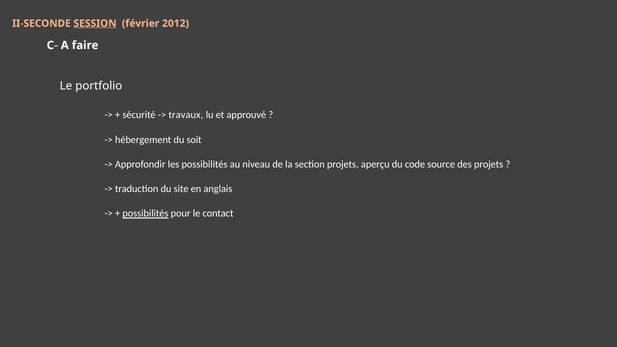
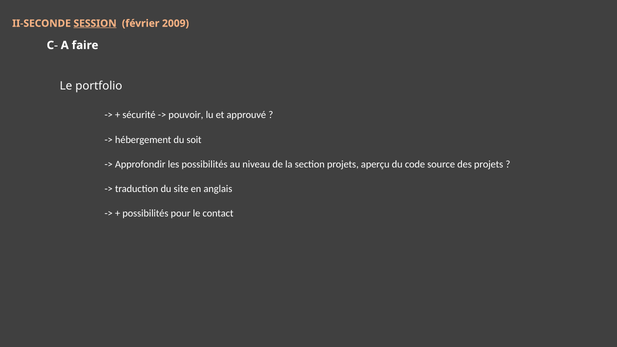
2012: 2012 -> 2009 (176, 23)
travaux: travaux -> pouvoir (186, 115)
possibilités underline: present -> none (145, 214)
